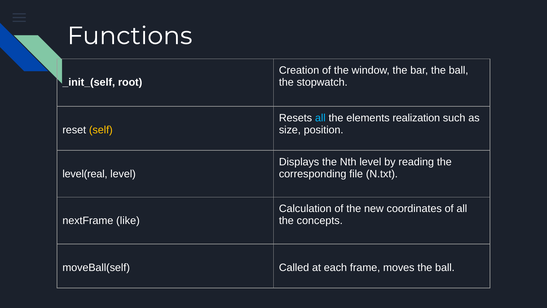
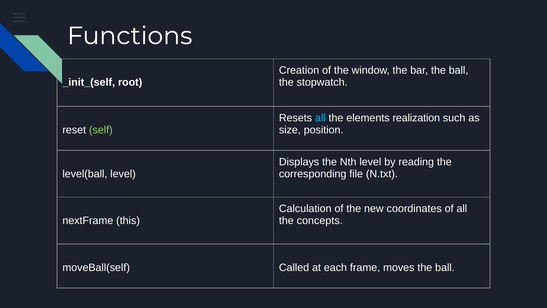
self colour: yellow -> light green (101, 130)
level(real: level(real -> level(ball (85, 174)
like: like -> this (128, 221)
